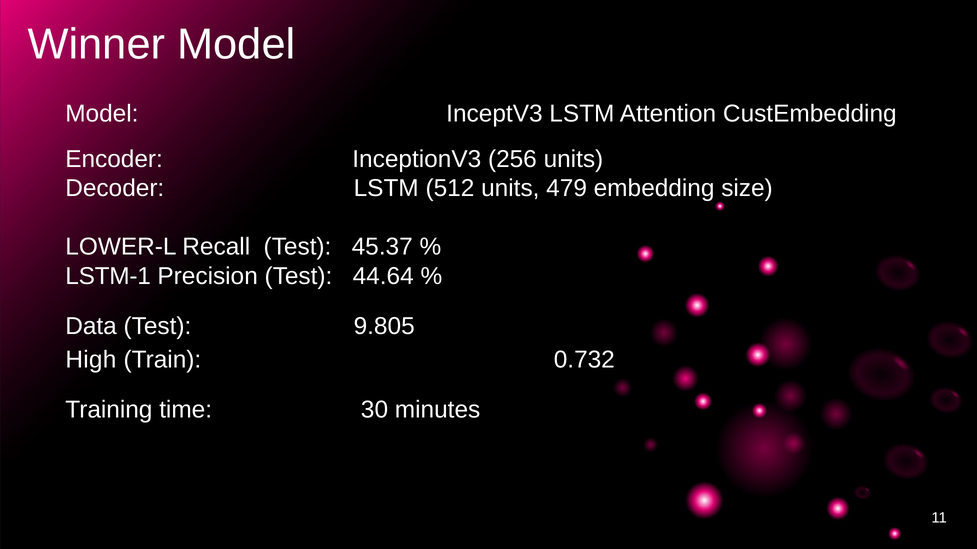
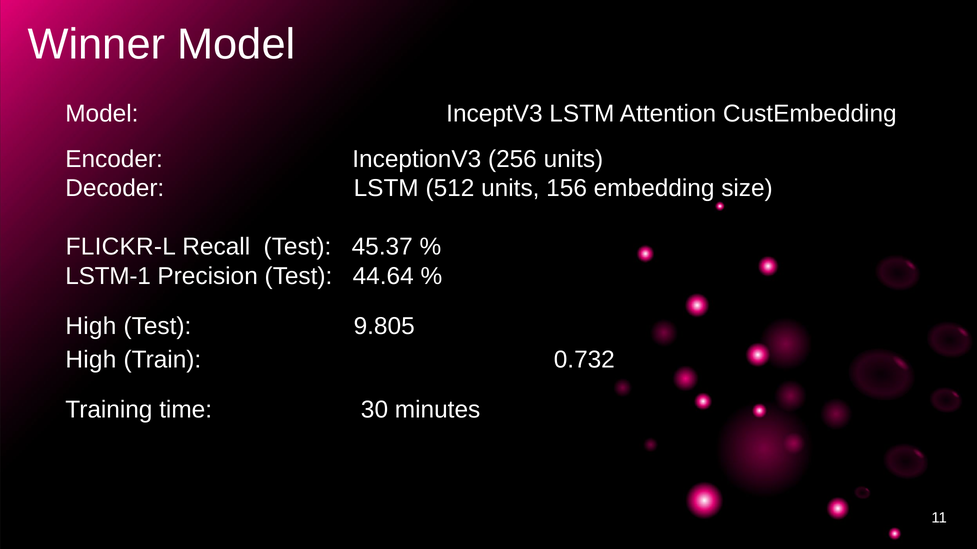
479: 479 -> 156 (567, 189)
LOWER-L: LOWER-L -> FLICKR-L (121, 247)
Data: Data -> High (91, 326)
